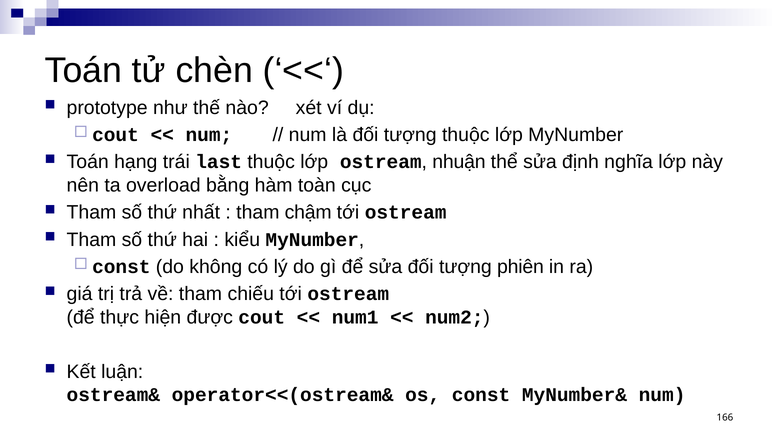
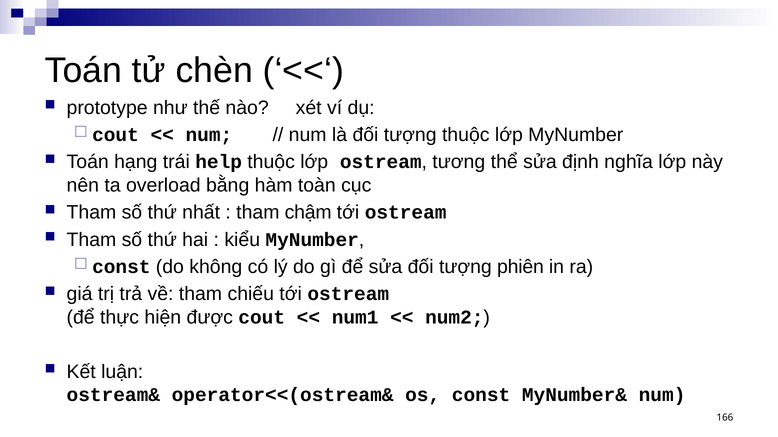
last: last -> help (219, 162)
nhuận: nhuận -> tương (459, 162)
